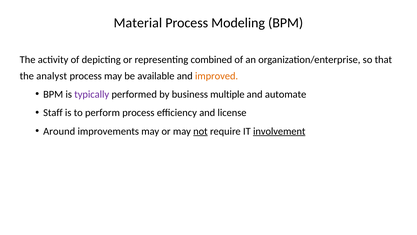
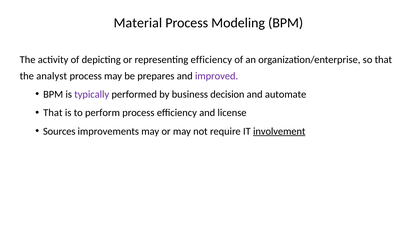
representing combined: combined -> efficiency (211, 60)
available: available -> prepares (156, 76)
improved colour: orange -> purple (217, 76)
multiple: multiple -> decision (227, 94)
Staff: Staff -> That (53, 113)
Around: Around -> Sources (59, 131)
not underline: present -> none (200, 131)
